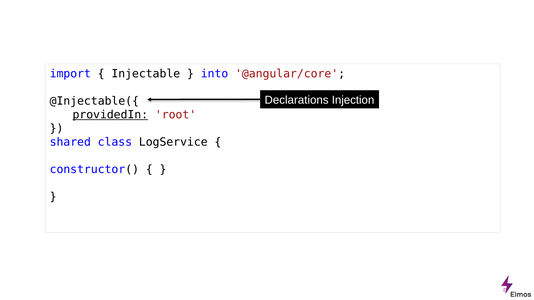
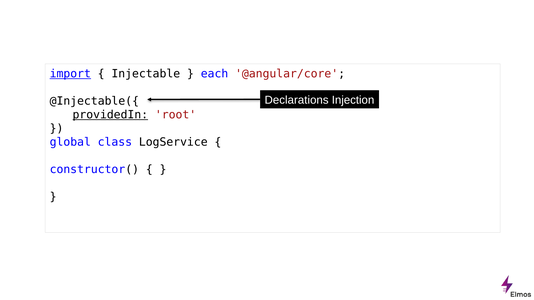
import underline: none -> present (70, 74)
into: into -> each (215, 74)
shared: shared -> global (70, 142)
